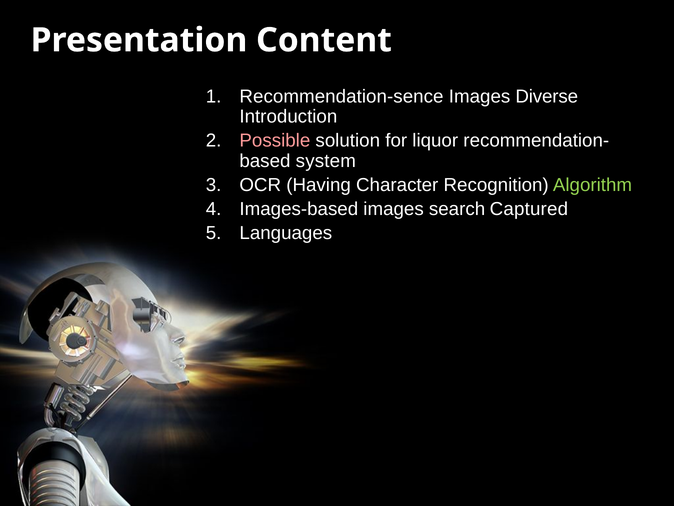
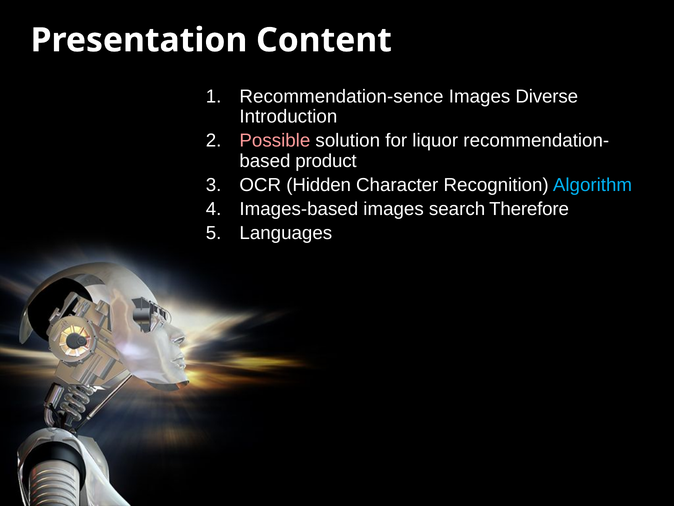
system: system -> product (326, 161)
Having: Having -> Hidden (319, 185)
Algorithm colour: light green -> light blue (593, 185)
Captured: Captured -> Therefore (529, 209)
